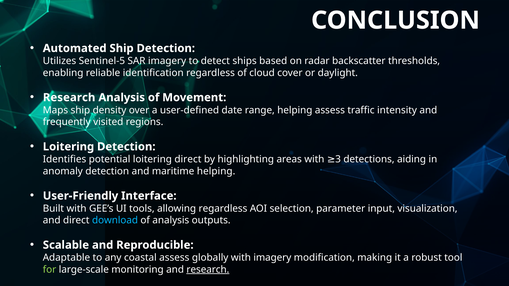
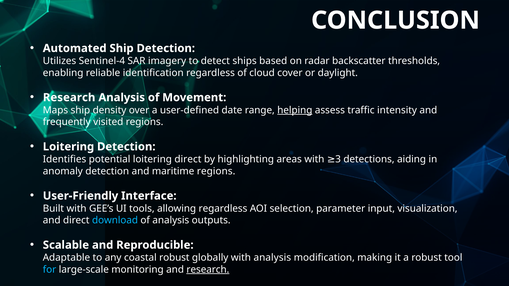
Sentinel-5: Sentinel-5 -> Sentinel-4 (102, 61)
helping underline: none -> present (295, 110)
maritime helping: helping -> regions (216, 171)
coastal assess: assess -> robust (174, 258)
with imagery: imagery -> analysis (272, 258)
for colour: light green -> light blue (50, 270)
